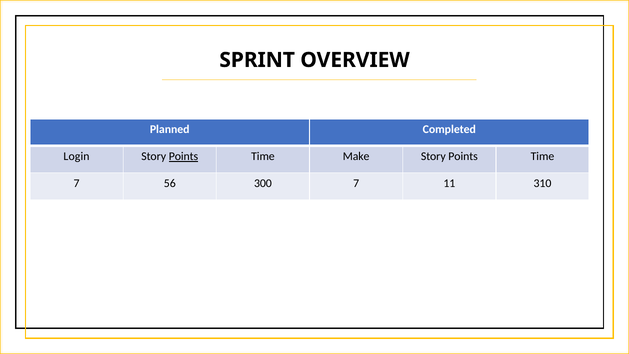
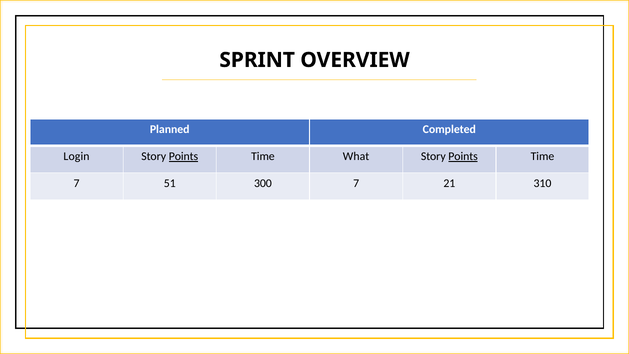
Make: Make -> What (356, 156)
Points underline: none -> present (463, 156)
56: 56 -> 51 (170, 183)
11: 11 -> 21 (449, 183)
